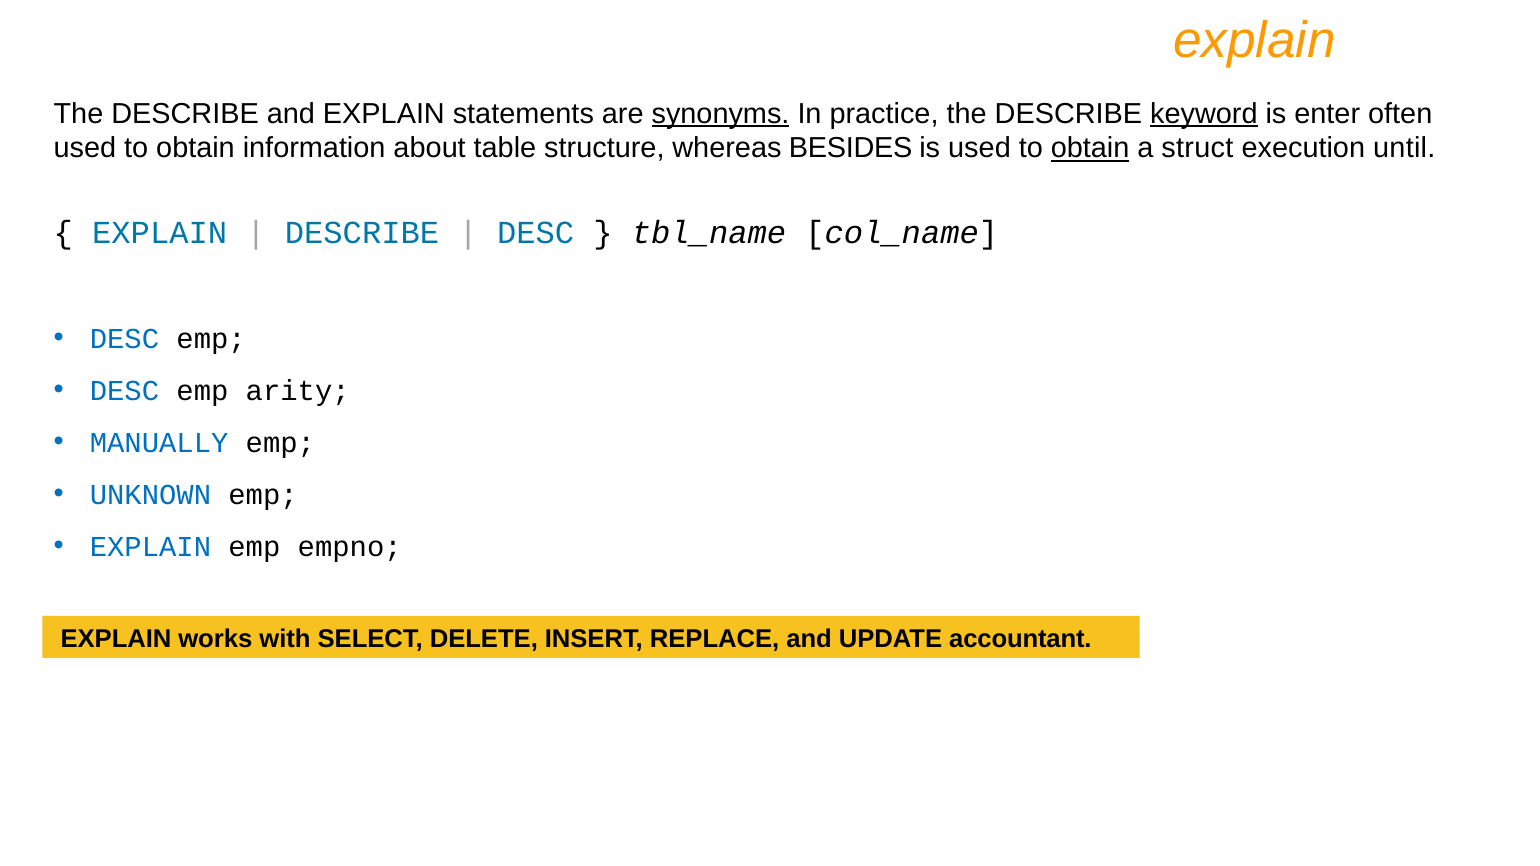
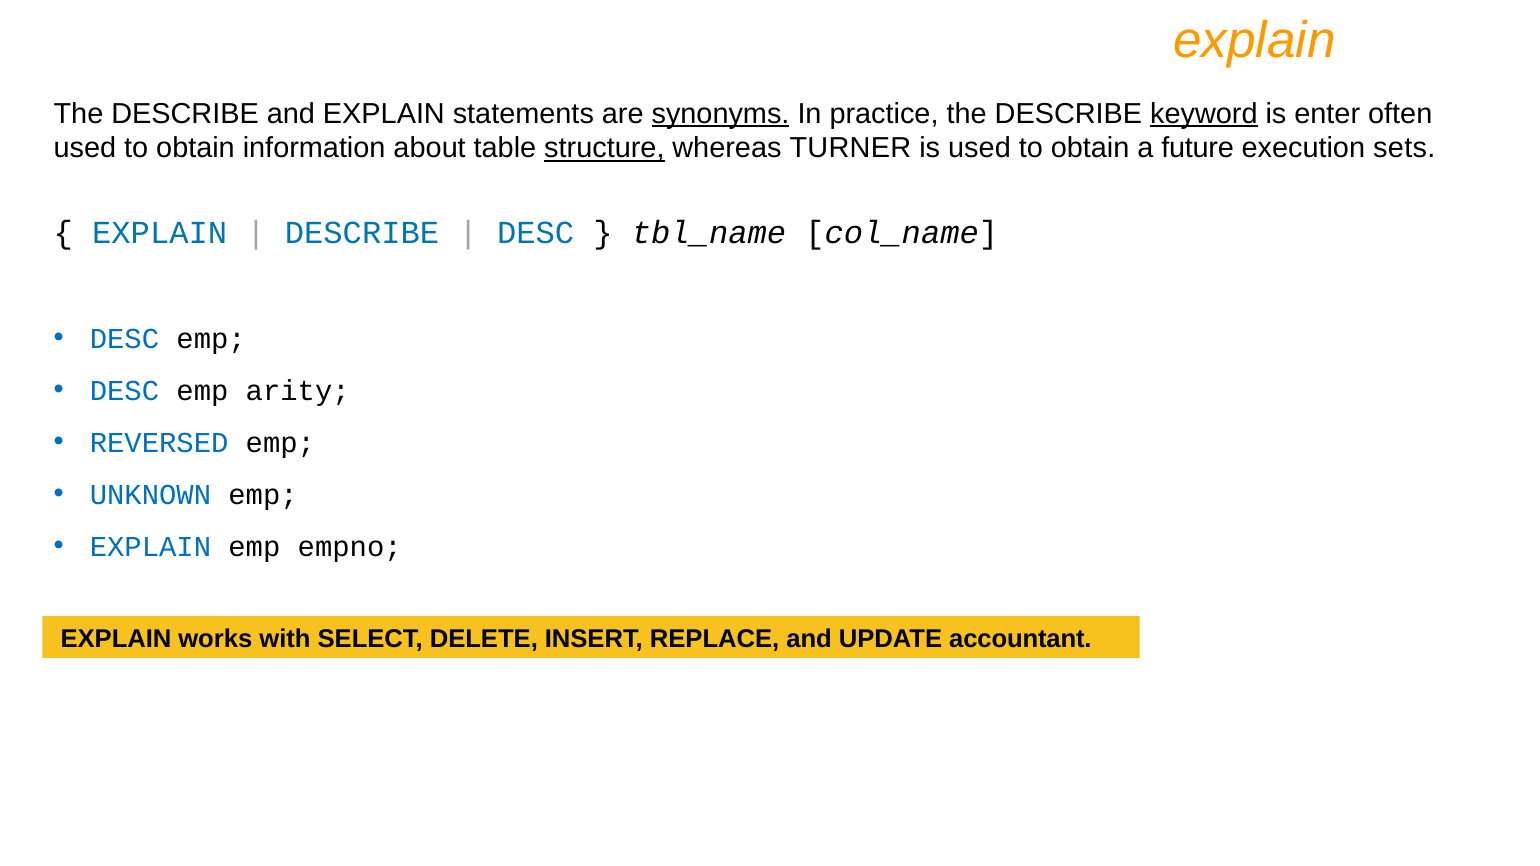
structure underline: none -> present (604, 148)
BESIDES: BESIDES -> TURNER (850, 148)
obtain underline: present -> none (1090, 148)
struct: struct -> future (1198, 148)
until: until -> sets (1404, 148)
MANUALLY: MANUALLY -> REVERSED (159, 443)
